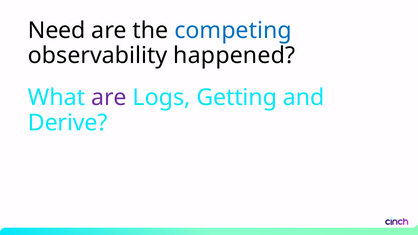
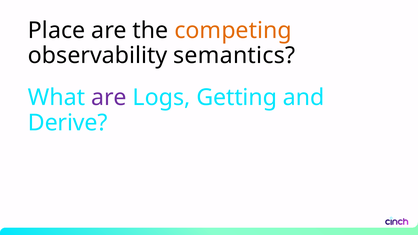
Need: Need -> Place (57, 30)
competing colour: blue -> orange (233, 30)
happened: happened -> semantics (234, 55)
